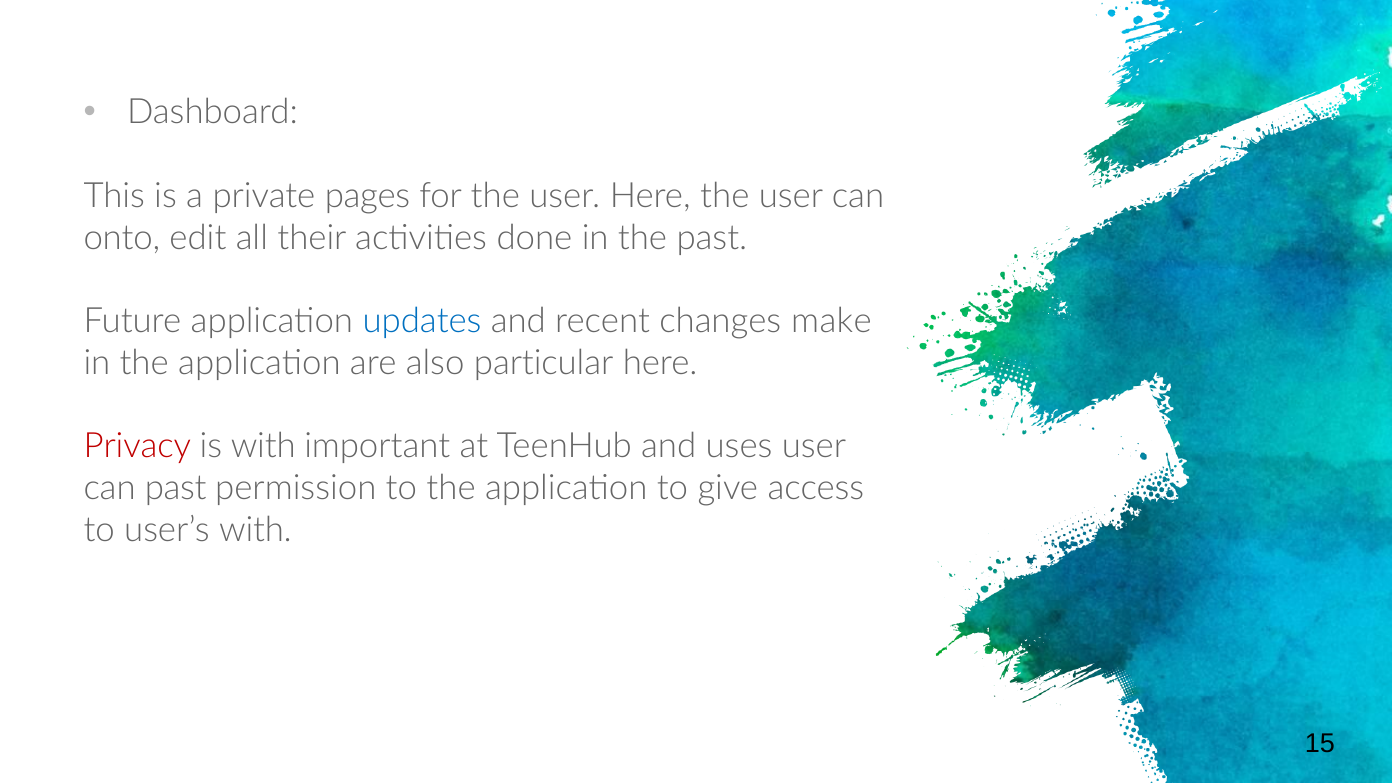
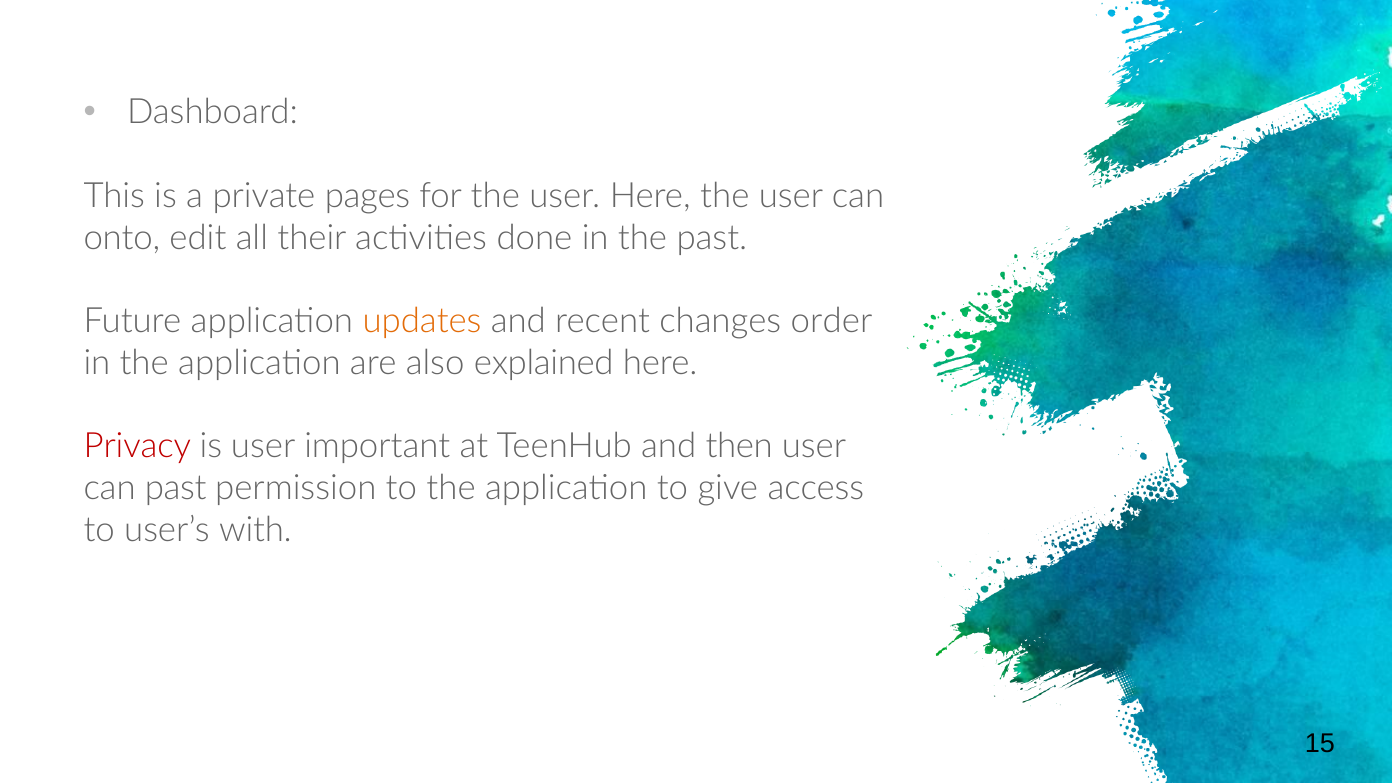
updates colour: blue -> orange (422, 321)
make: make -> order (832, 321)
particular: particular -> explained (544, 363)
is with: with -> user (263, 447)
uses: uses -> then (739, 447)
